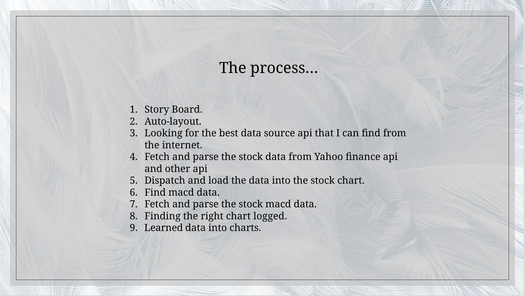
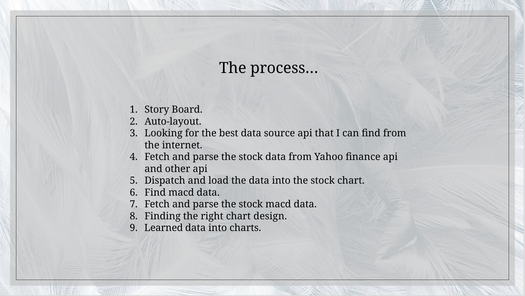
logged: logged -> design (270, 216)
